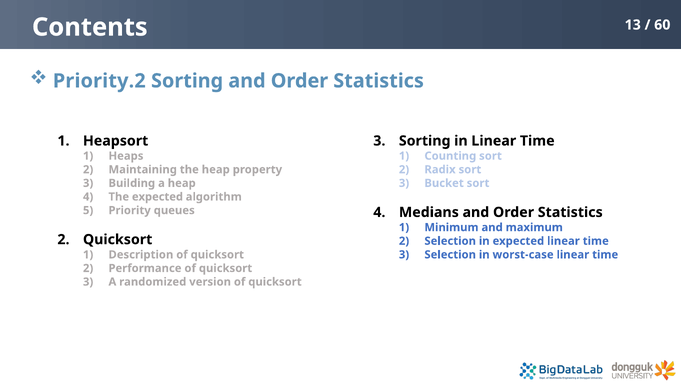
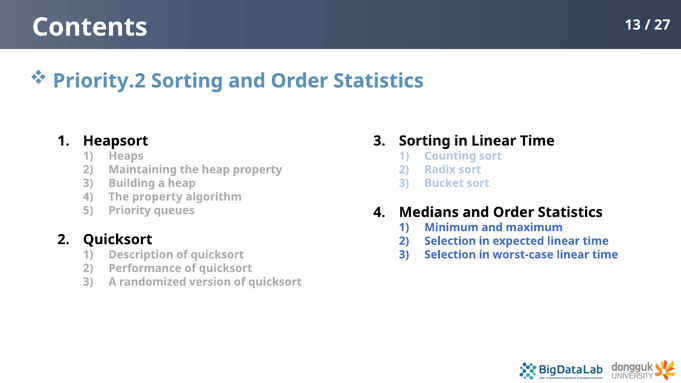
60: 60 -> 27 (662, 25)
The expected: expected -> property (157, 197)
